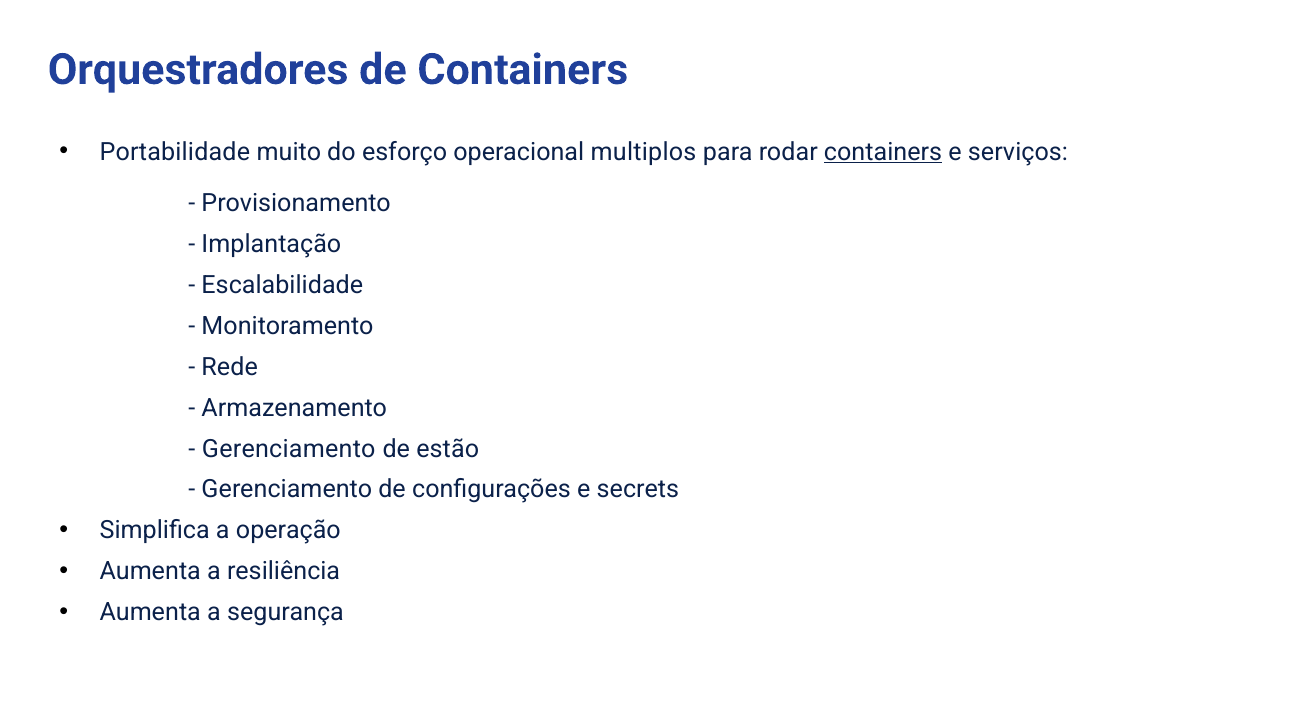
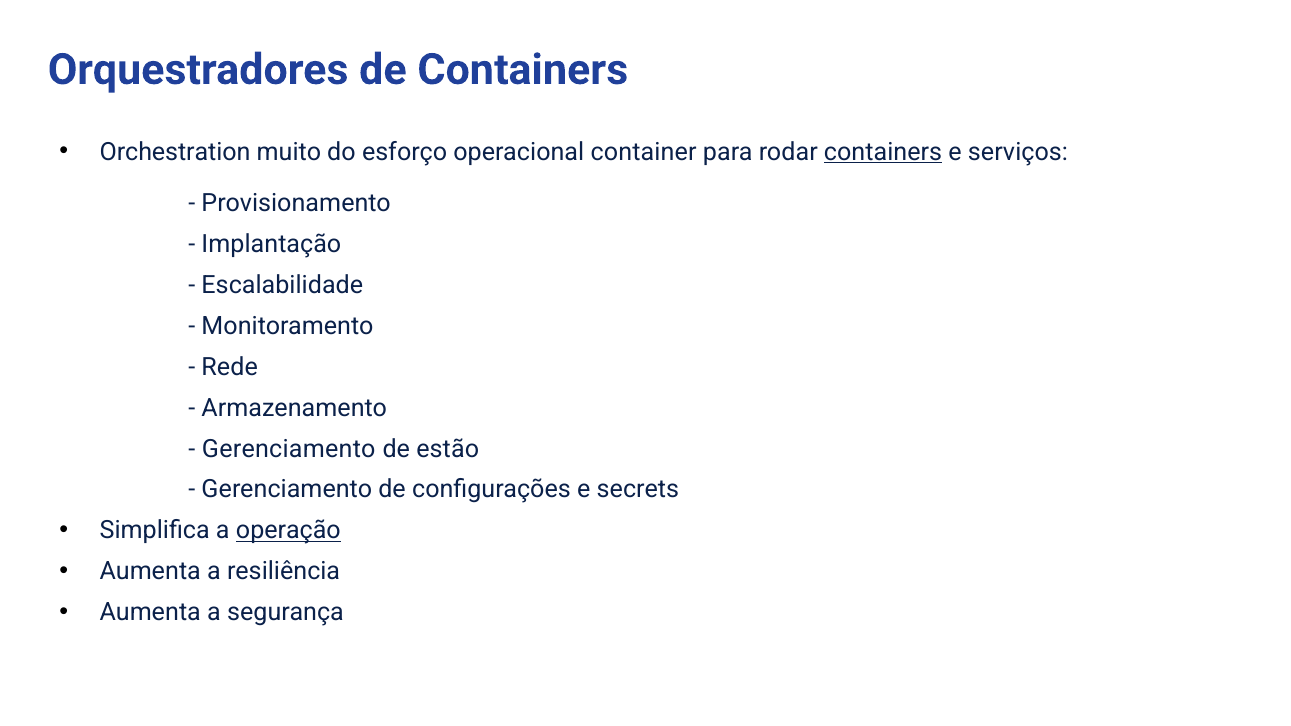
Portabilidade: Portabilidade -> Orchestration (175, 152)
multiplos: multiplos -> container (644, 152)
operação underline: none -> present (288, 531)
